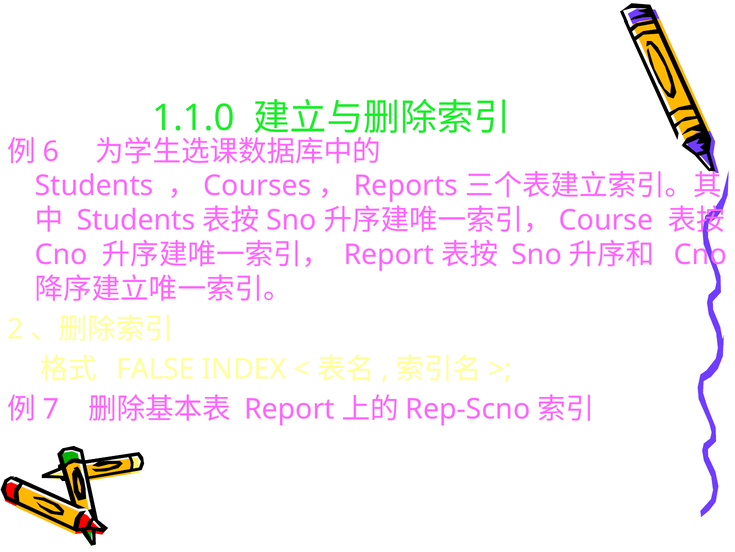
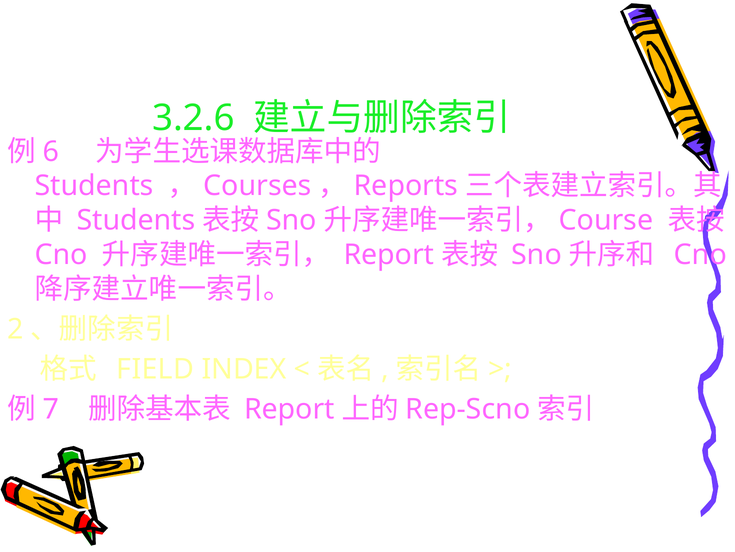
1.1.0: 1.1.0 -> 3.2.6 (193, 118)
FALSE: FALSE -> FIELD (155, 369)
